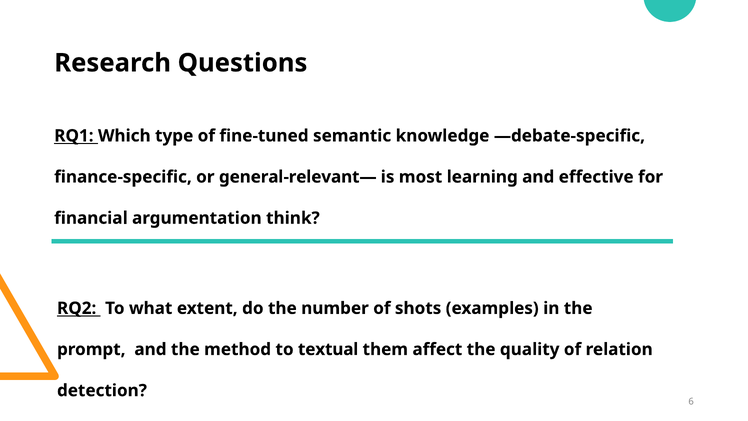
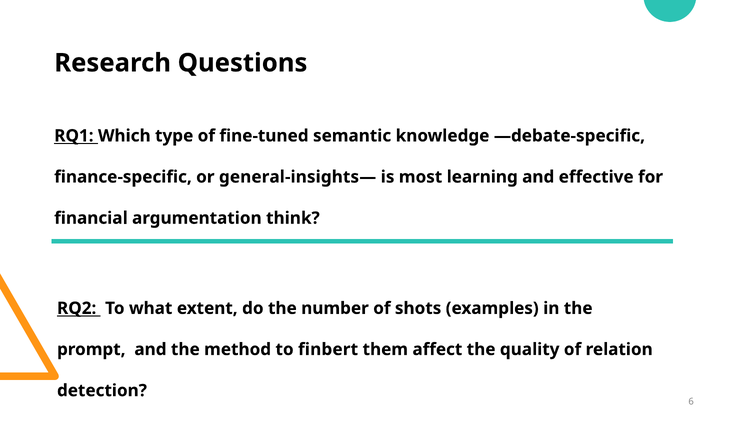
general-relevant—: general-relevant— -> general-insights— (298, 177)
textual: textual -> finbert (328, 349)
